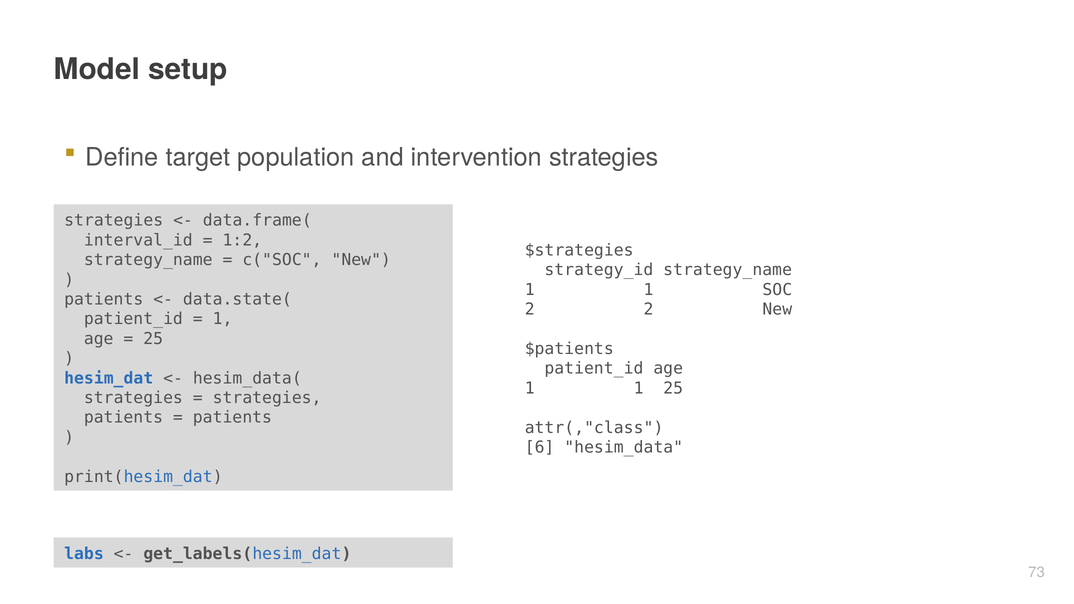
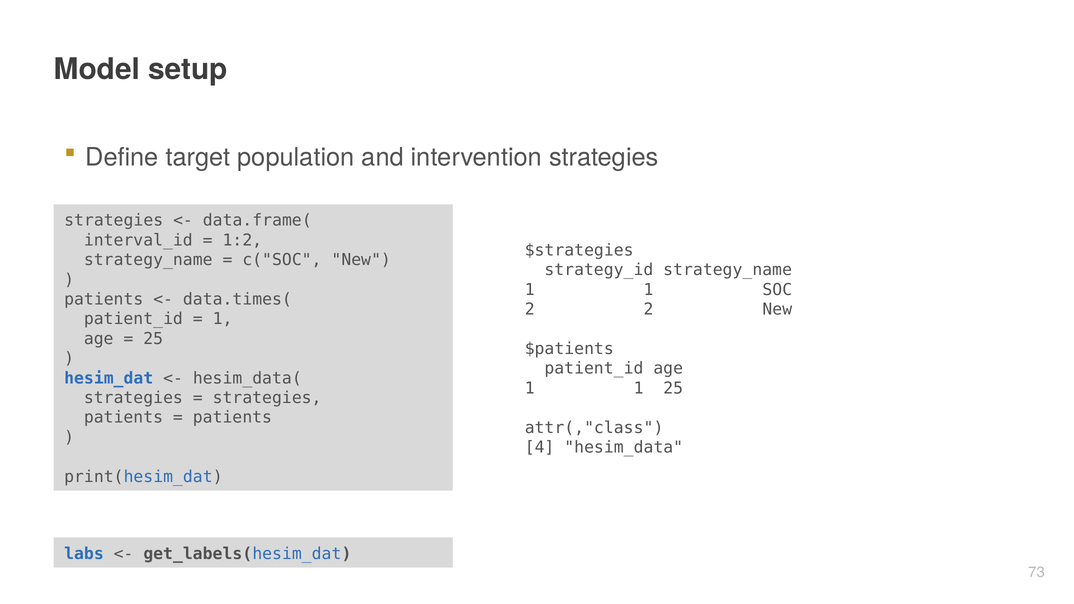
data.state(: data.state( -> data.times( (237, 299)
6: 6 -> 4 (540, 447)
